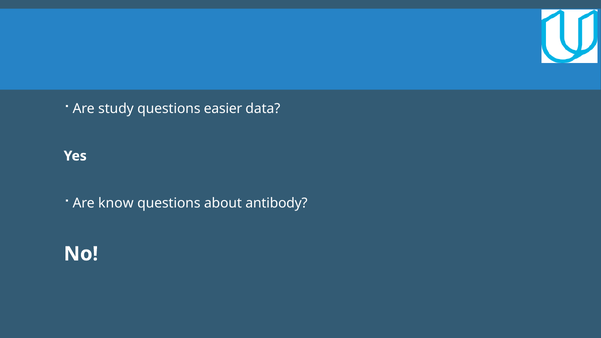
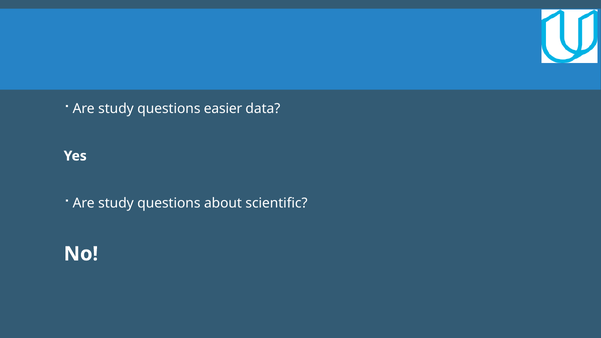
know: know -> study (116, 203)
antibody: antibody -> scientific (276, 203)
